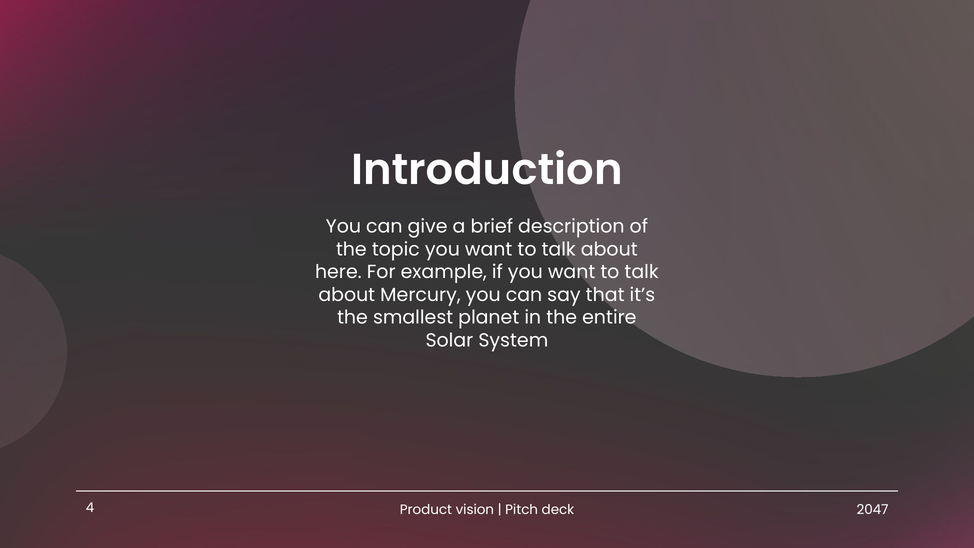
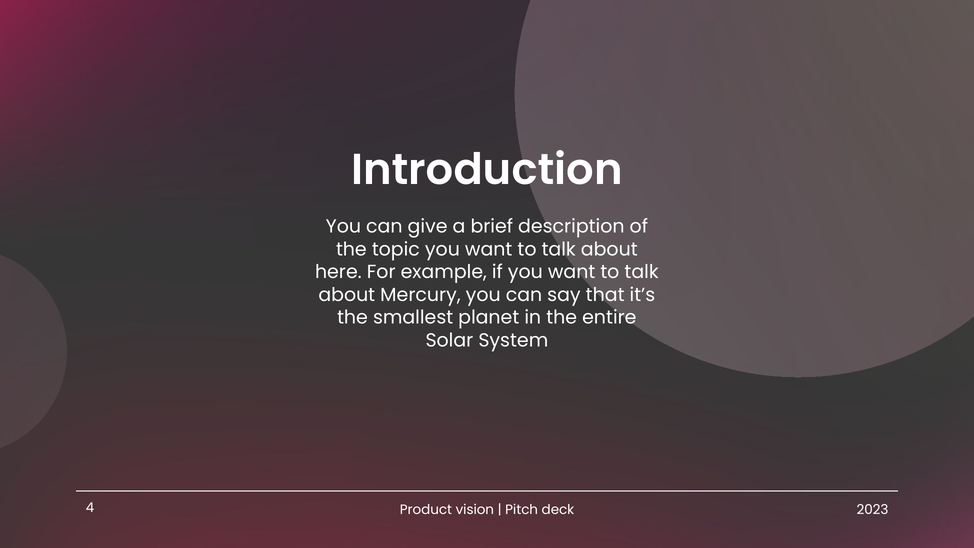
2047: 2047 -> 2023 (872, 510)
